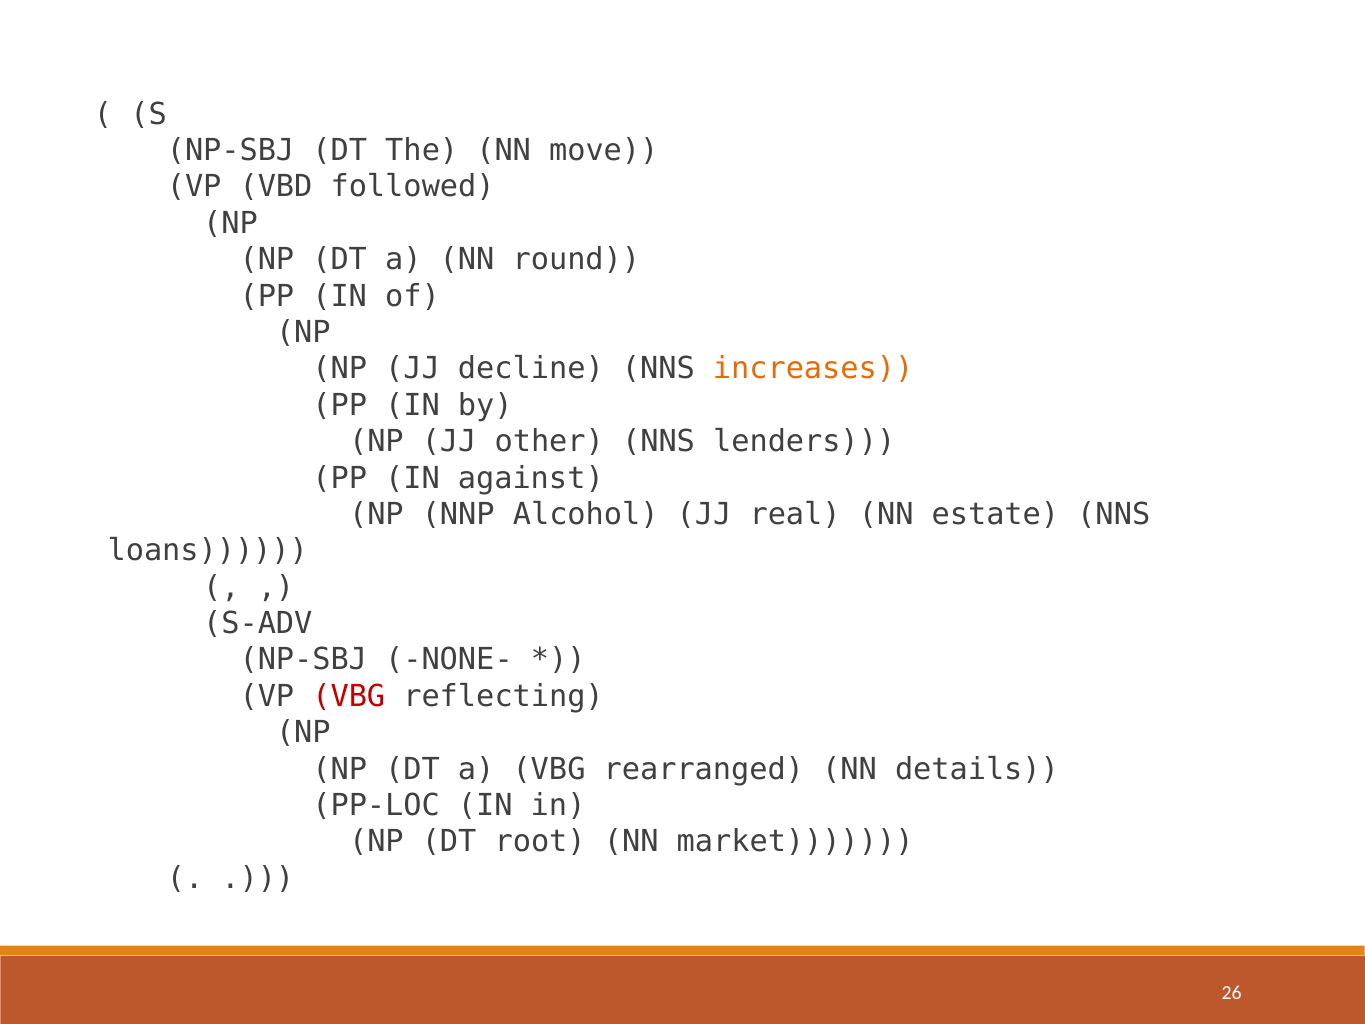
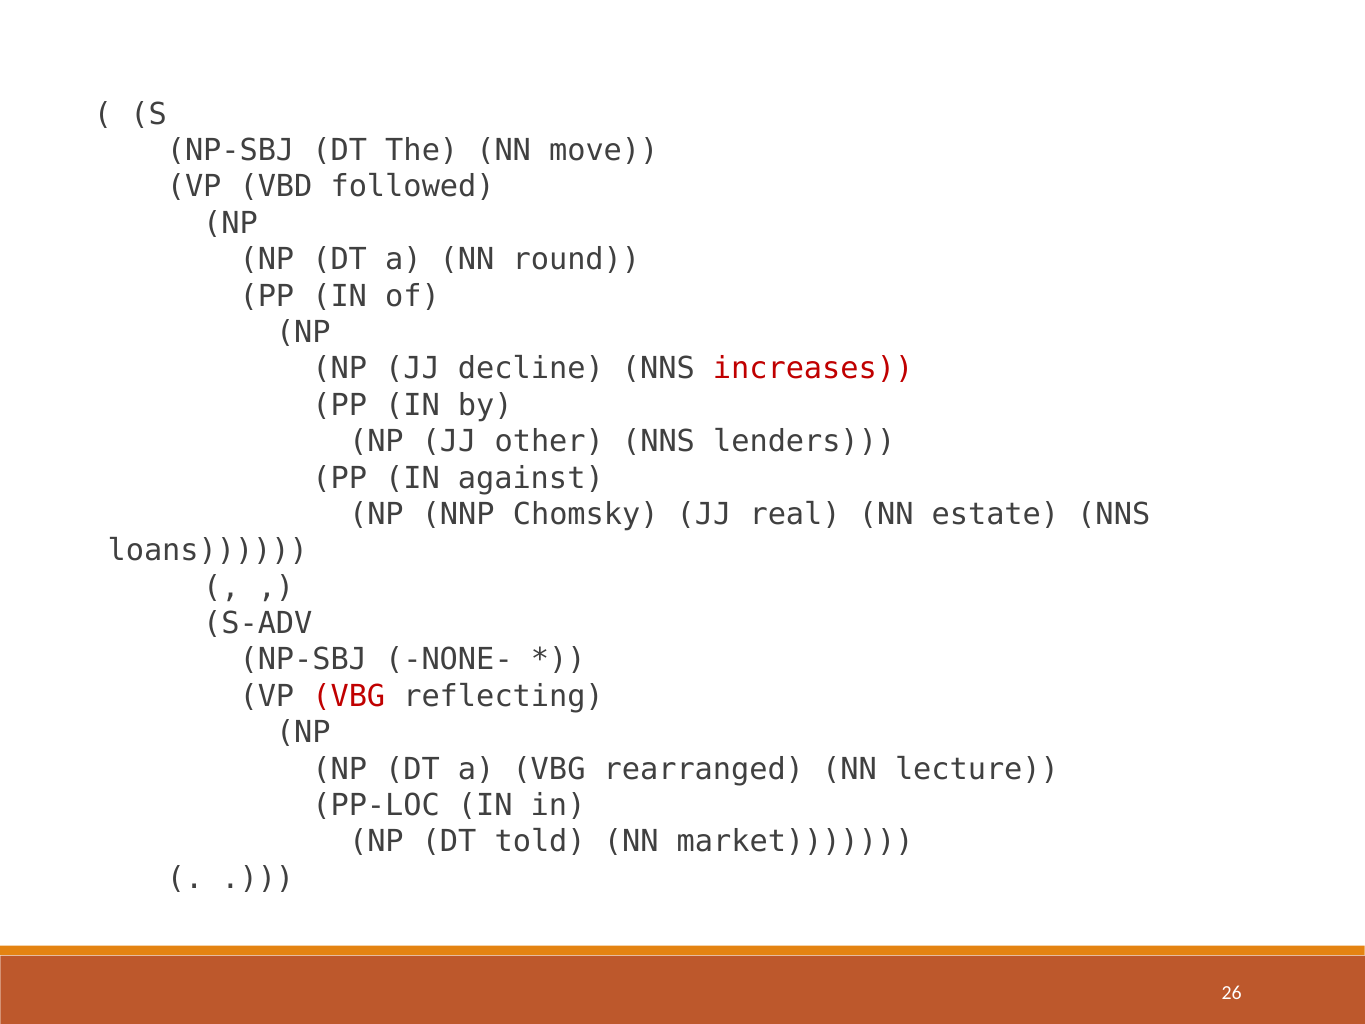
increases colour: orange -> red (813, 369)
Alcohol: Alcohol -> Chomsky (586, 514)
details: details -> lecture (977, 769)
root: root -> told (540, 842)
